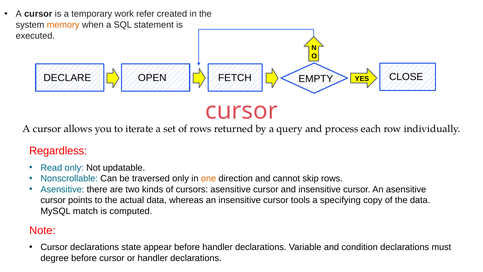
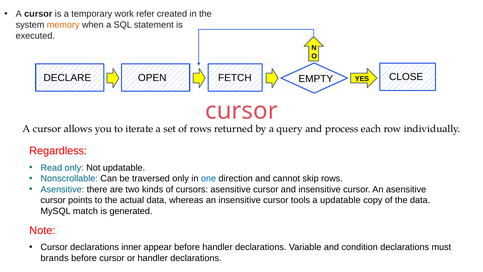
one colour: orange -> blue (209, 178)
a specifying: specifying -> updatable (340, 200)
computed: computed -> generated (131, 211)
state: state -> inner (131, 247)
degree: degree -> brands (55, 258)
